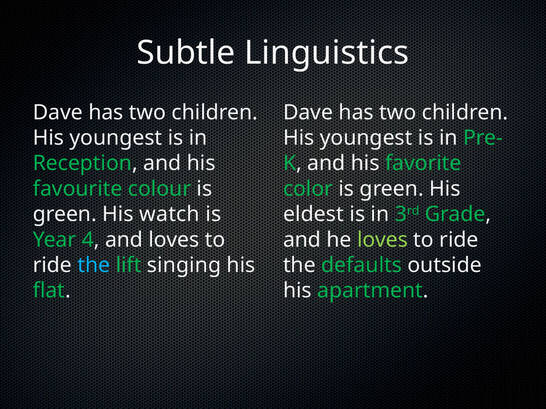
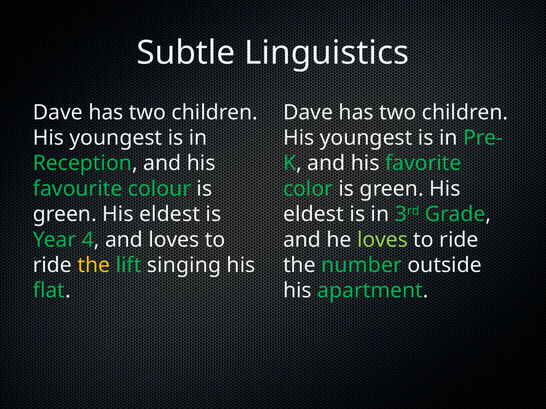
watch: watch -> eldest (170, 214)
the colour: light blue -> yellow (94, 265)
defaults: defaults -> number (362, 265)
